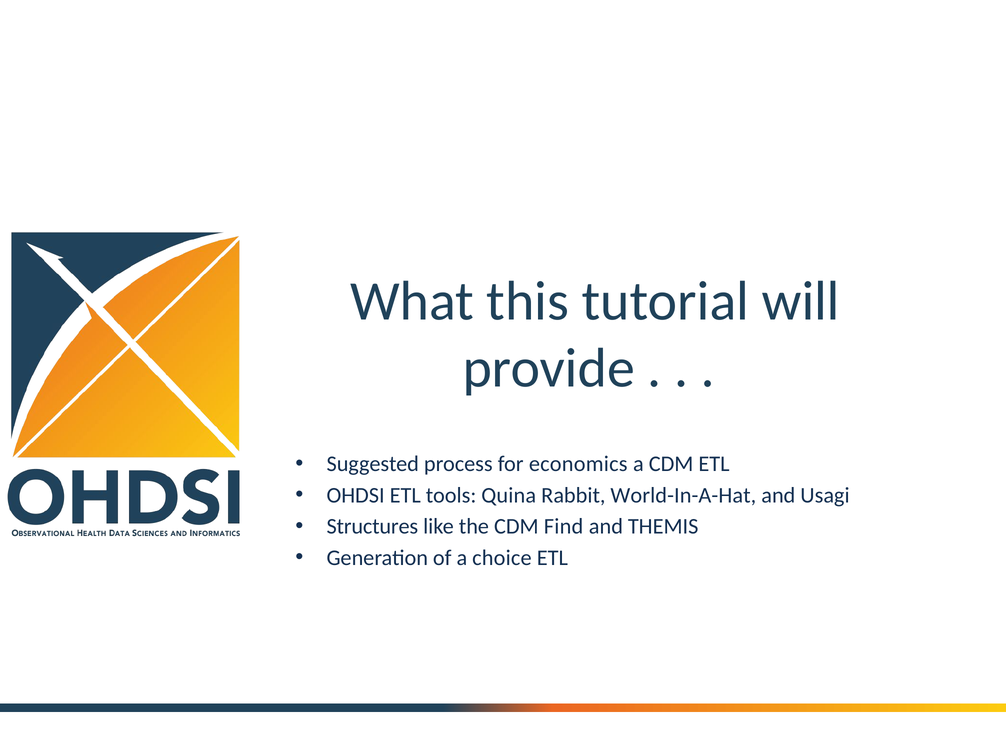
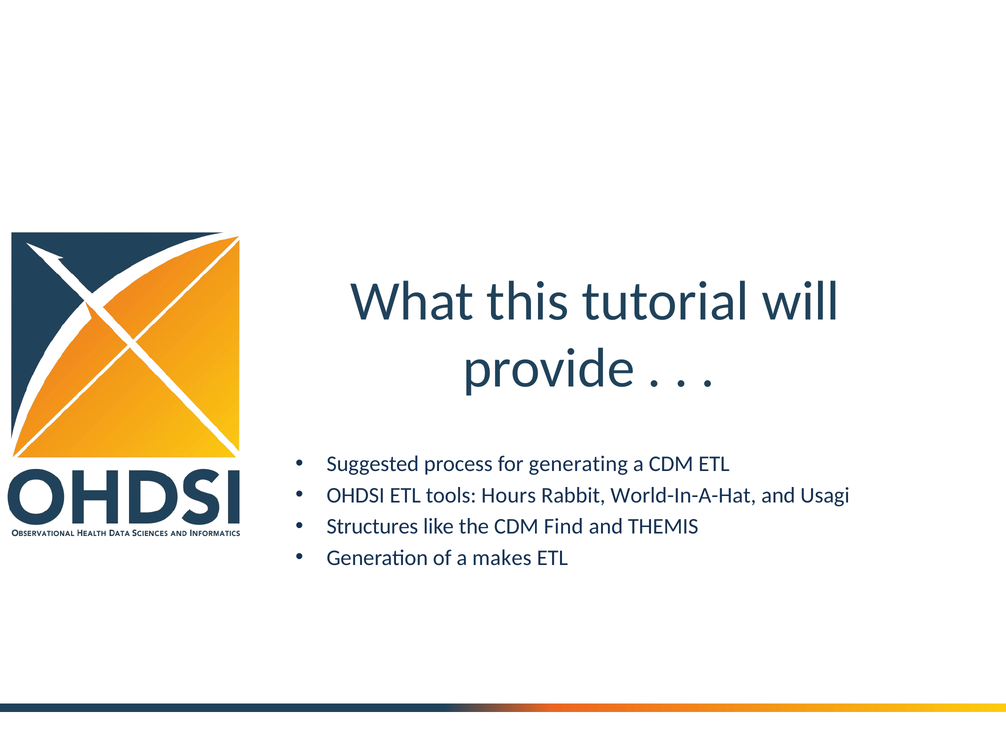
economics: economics -> generating (578, 464)
Quina: Quina -> Hours (509, 496)
choice: choice -> makes (502, 558)
